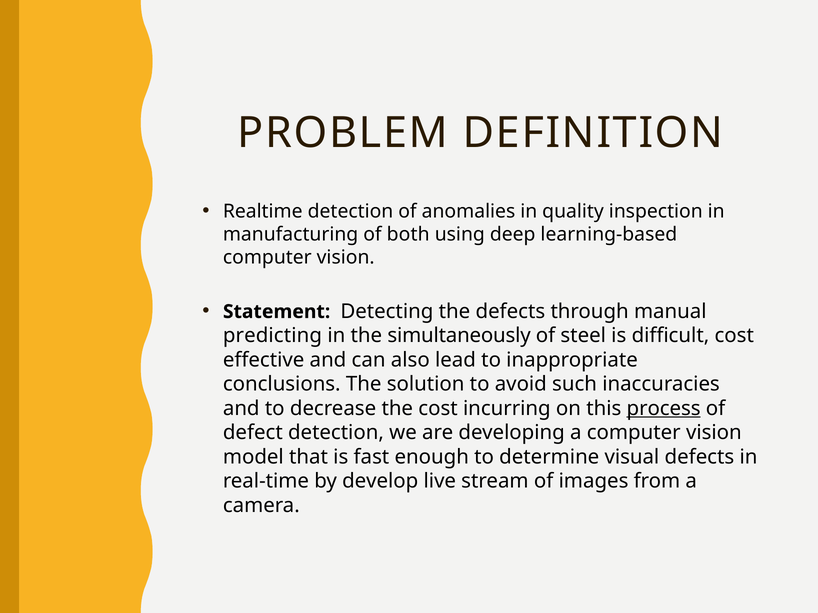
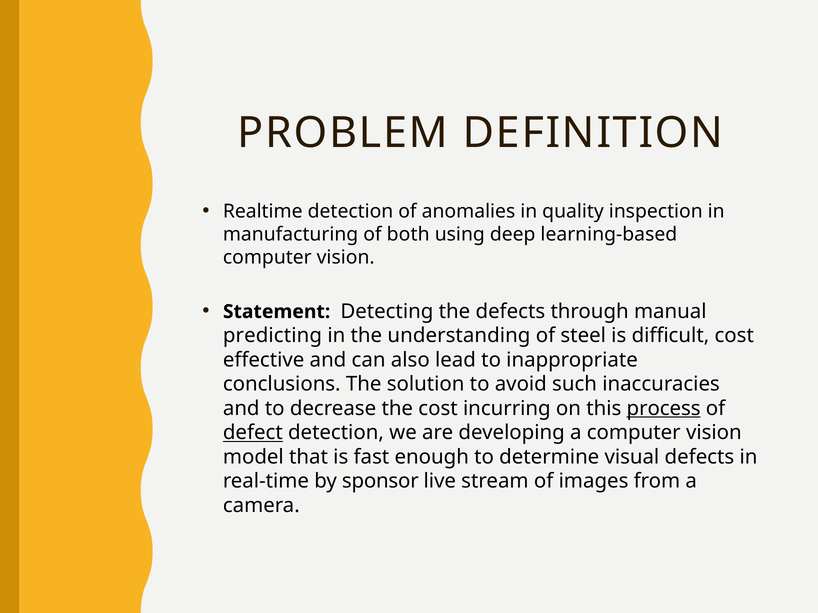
simultaneously: simultaneously -> understanding (459, 336)
defect underline: none -> present (253, 433)
develop: develop -> sponsor (380, 482)
